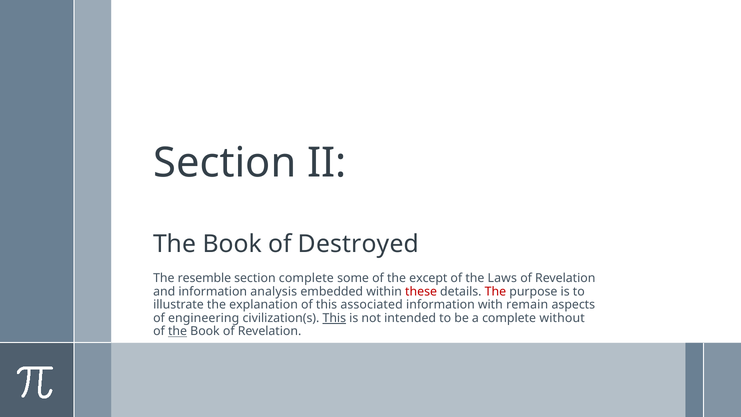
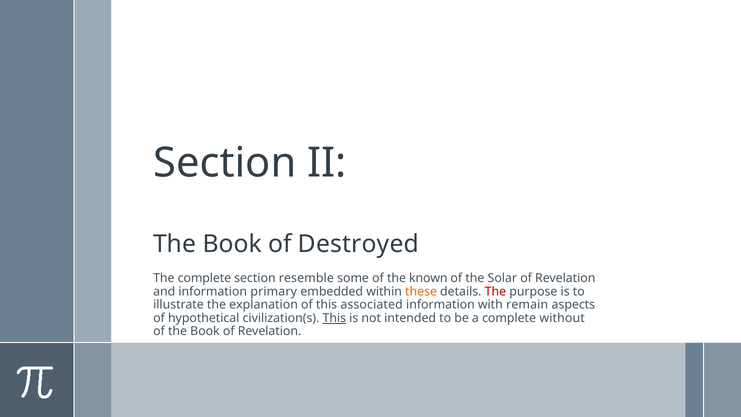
The resemble: resemble -> complete (204, 278)
section complete: complete -> resemble (306, 278)
except: except -> known (428, 278)
Laws: Laws -> Solar (502, 278)
analysis: analysis -> primary (274, 291)
these colour: red -> orange (421, 291)
engineering: engineering -> hypothetical (204, 318)
the underline: present -> none (178, 331)
